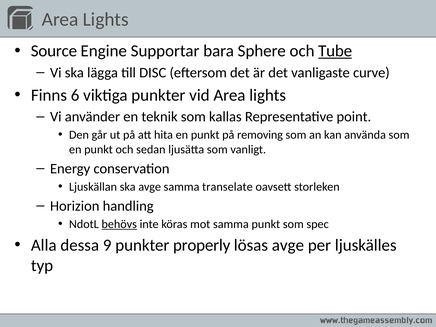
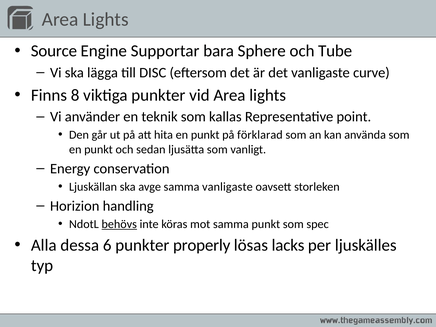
Tube underline: present -> none (335, 51)
6: 6 -> 8 (75, 95)
removing: removing -> förklarad (260, 135)
samma transelate: transelate -> vanligaste (227, 187)
9: 9 -> 6 (107, 245)
lösas avge: avge -> lacks (288, 245)
